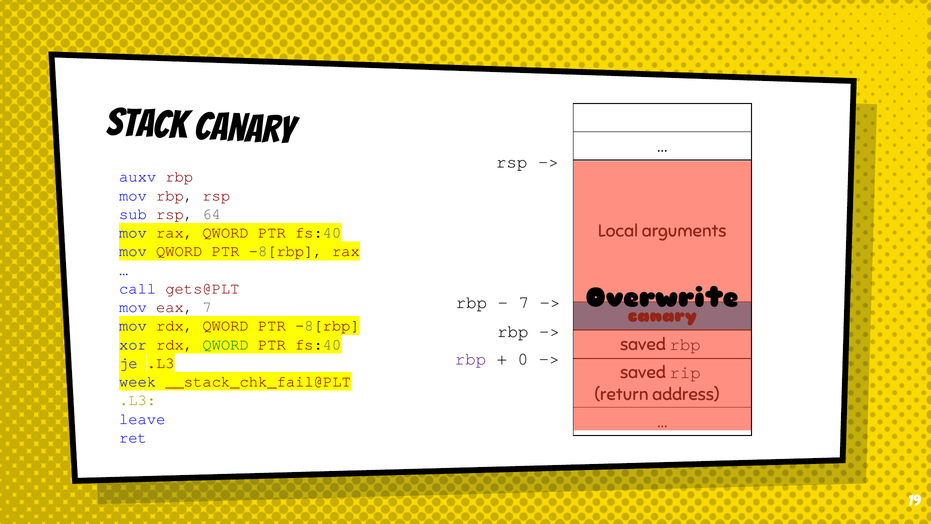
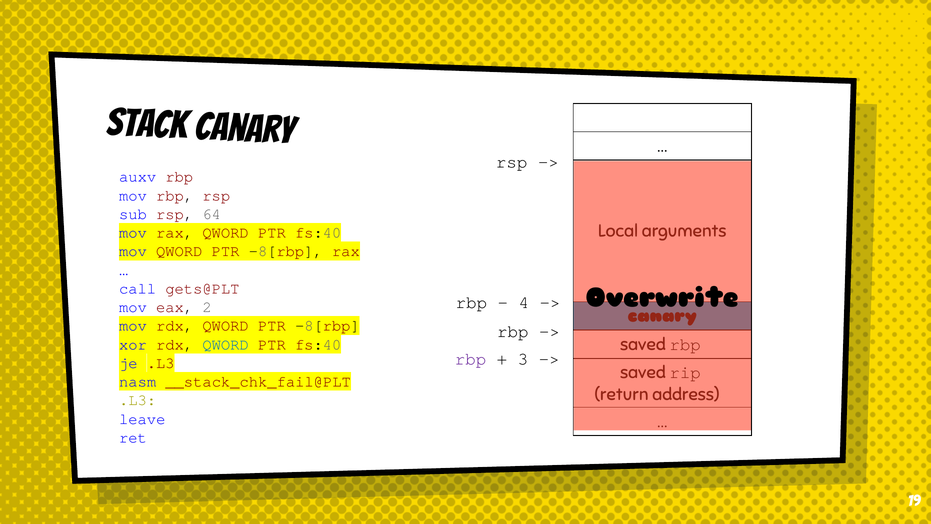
7: 7 -> 4 (524, 303)
eax 7: 7 -> 2 (207, 307)
QWORD colour: green -> blue (226, 344)
0: 0 -> 3 (523, 359)
week: week -> nasm (138, 381)
